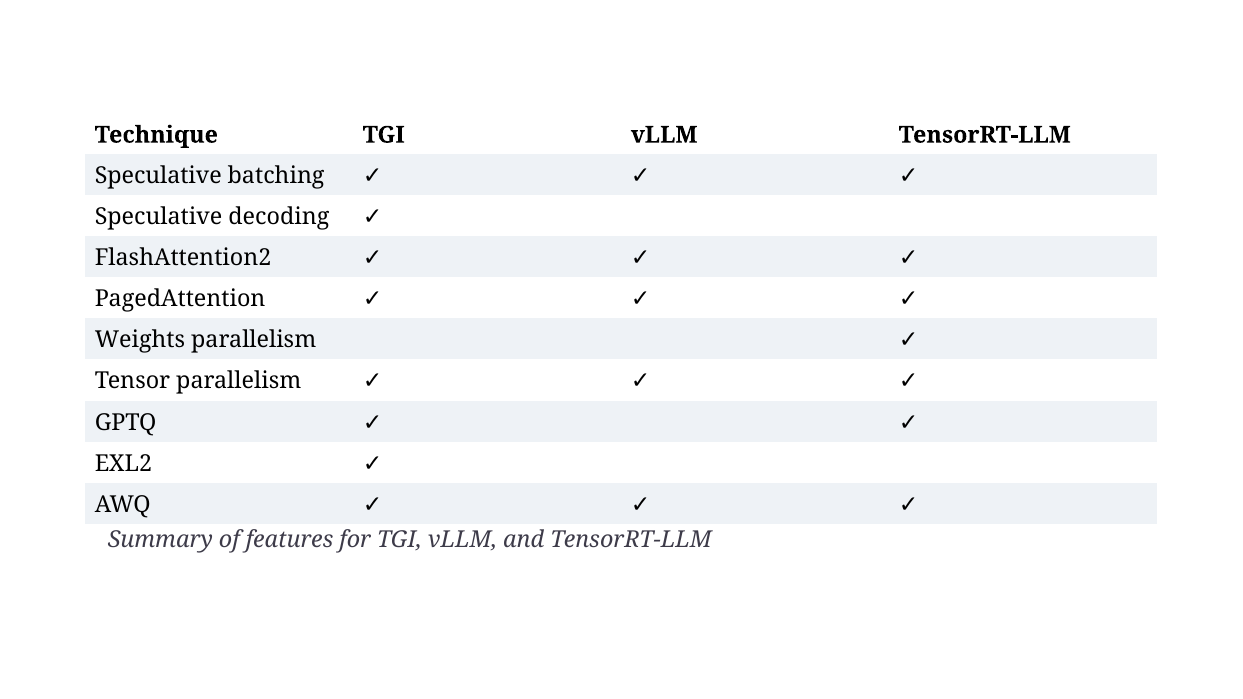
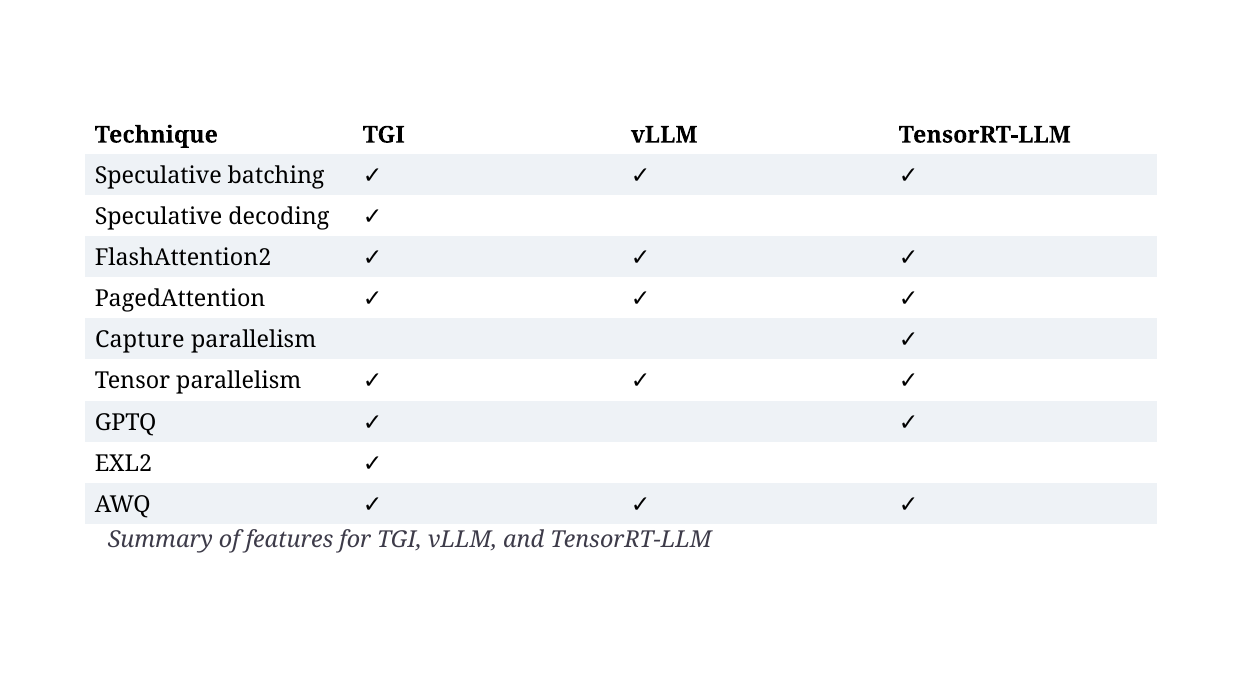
Weights: Weights -> Capture (140, 340)
